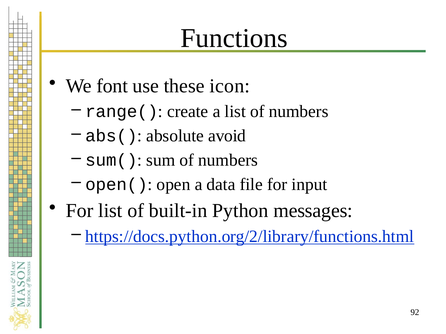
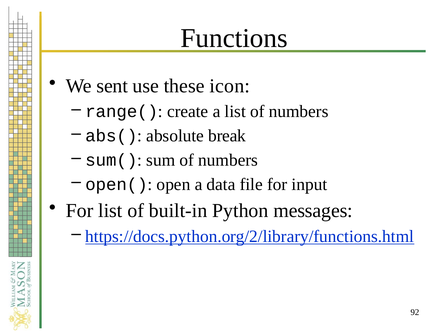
font: font -> sent (112, 86)
avoid: avoid -> break (227, 136)
